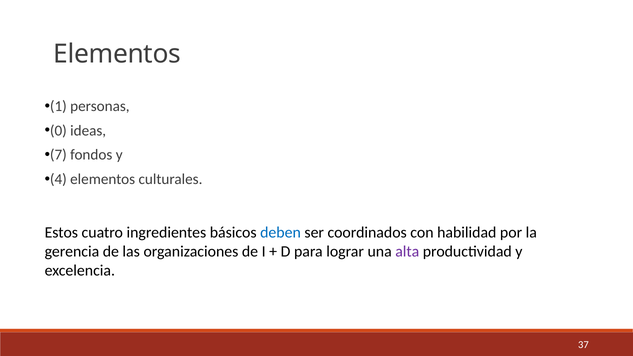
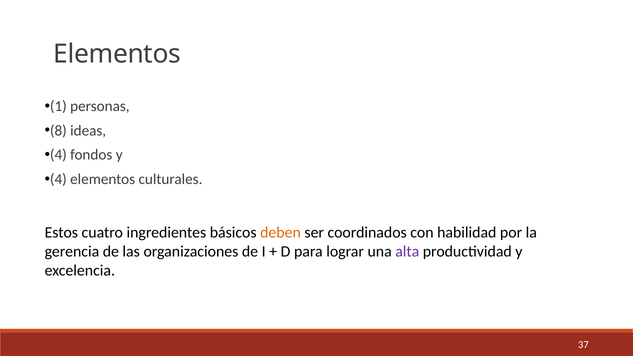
0: 0 -> 8 (58, 131)
7: 7 -> 4 (58, 155)
deben colour: blue -> orange (281, 232)
